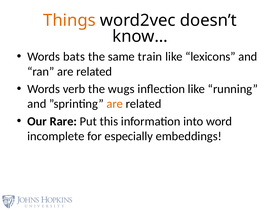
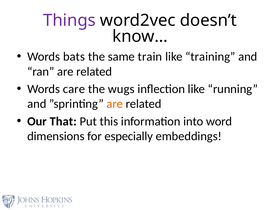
Things colour: orange -> purple (69, 20)
lexicons: lexicons -> training (210, 57)
verb: verb -> care (74, 89)
Rare: Rare -> That (63, 121)
incomplete: incomplete -> dimensions (56, 136)
